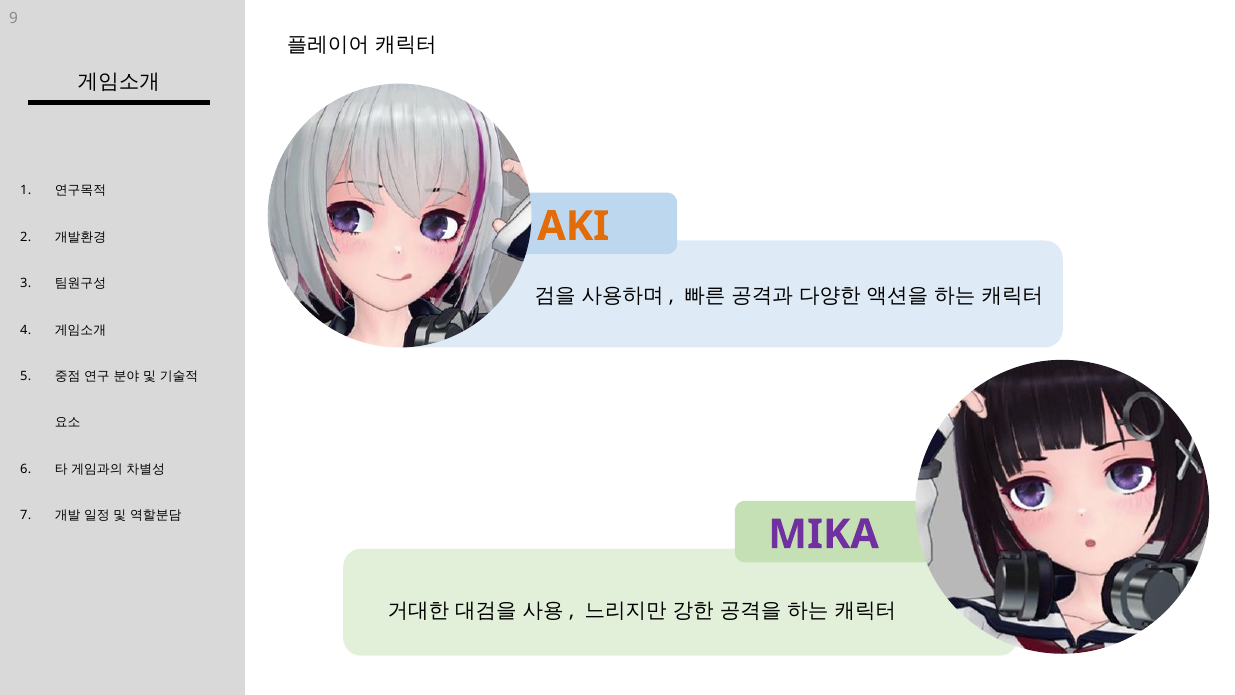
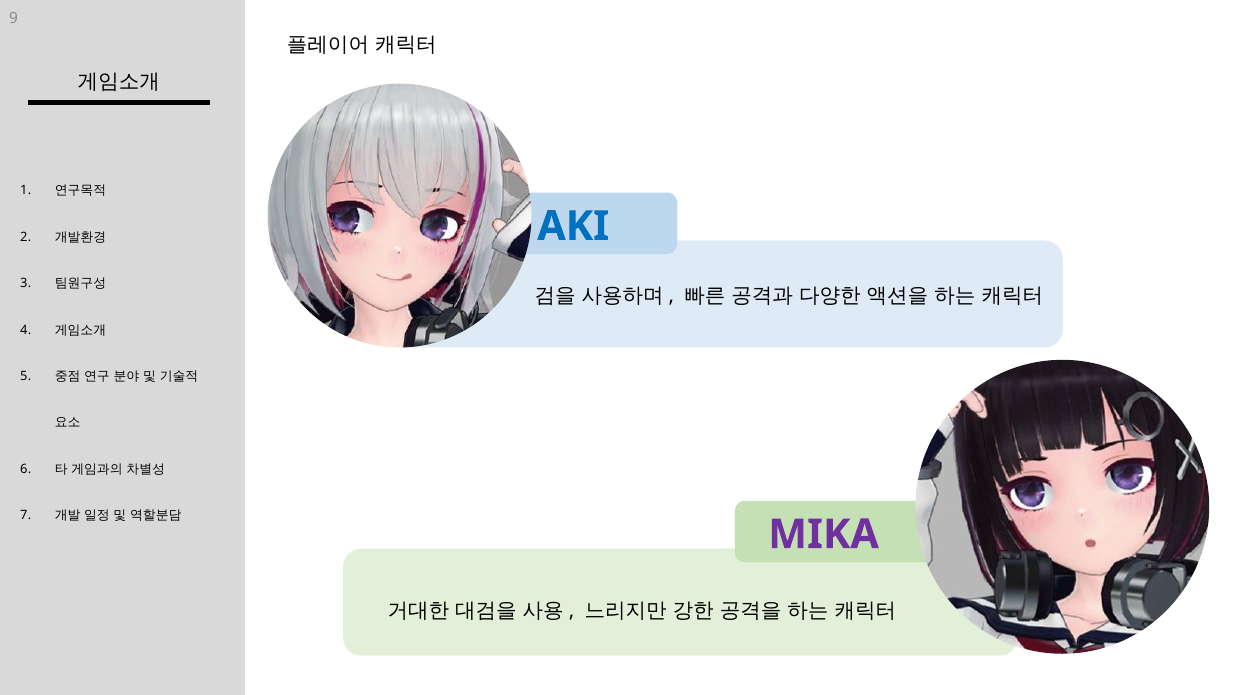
AKI colour: orange -> blue (573, 226)
